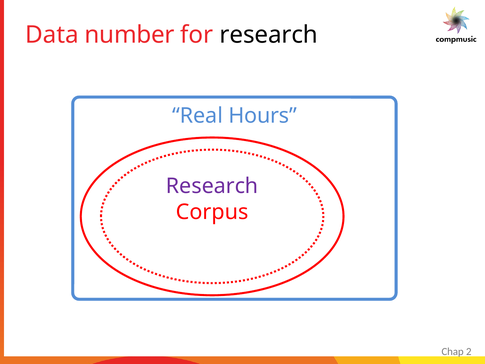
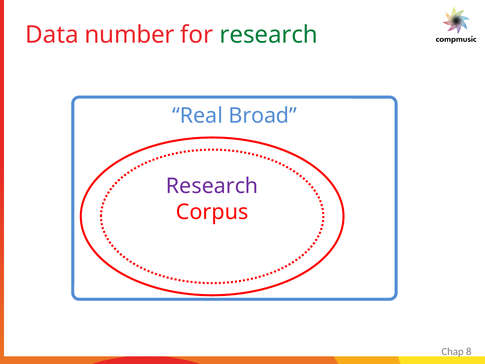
research colour: black -> green (269, 35)
Hours: Hours -> Broad (263, 116)
2: 2 -> 8 (469, 351)
